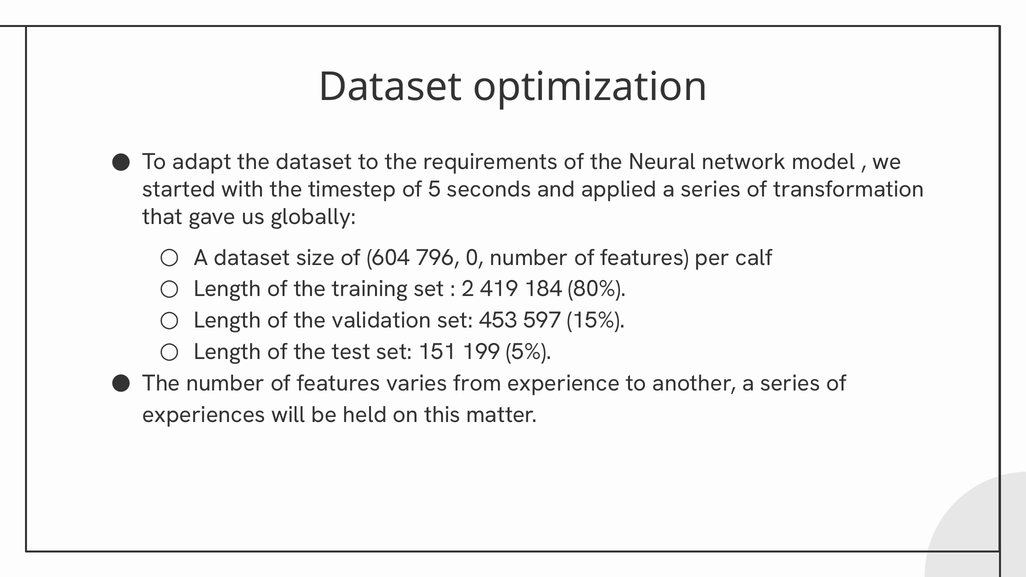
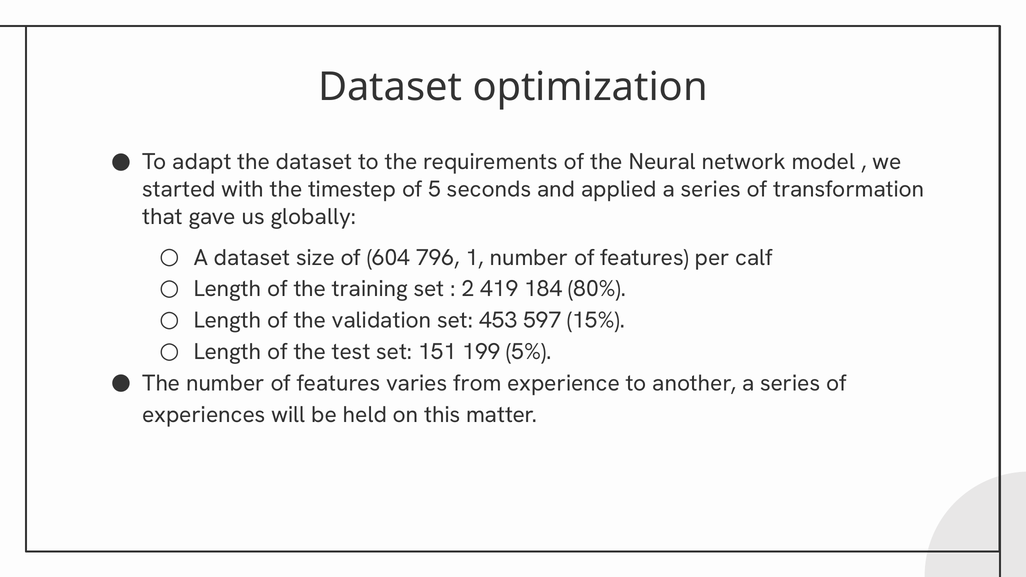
0: 0 -> 1 (475, 258)
